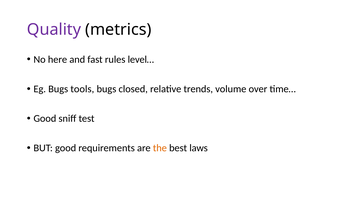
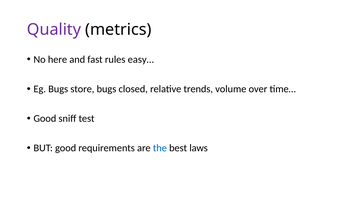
level…: level… -> easy… (141, 60)
tools: tools -> store (82, 89)
the colour: orange -> blue (160, 148)
